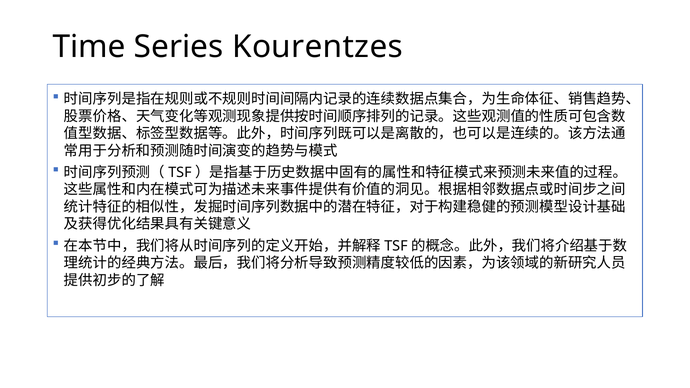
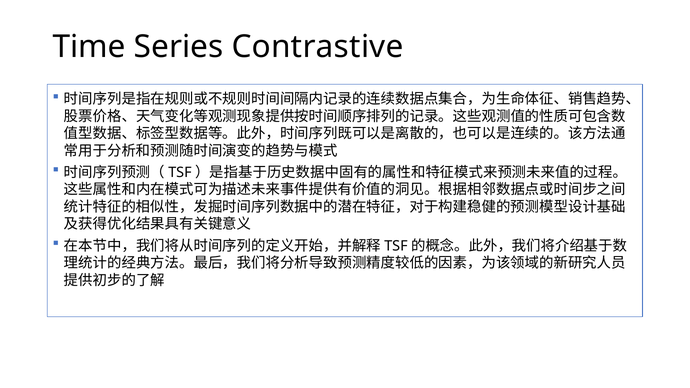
Kourentzes: Kourentzes -> Contrastive (318, 47)
